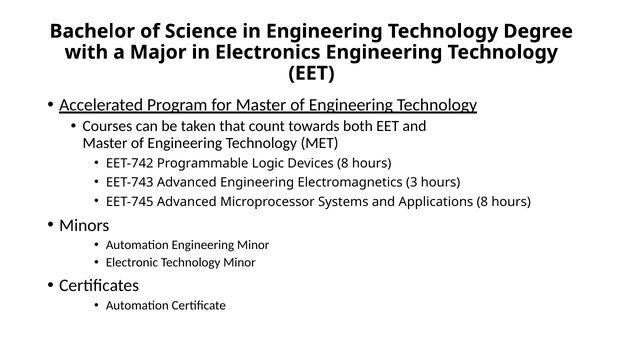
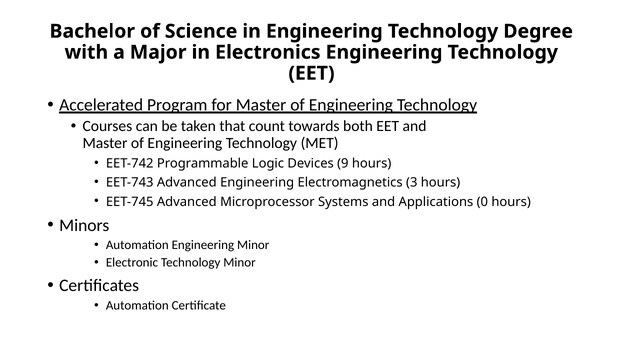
Devices 8: 8 -> 9 (343, 164)
Applications 8: 8 -> 0 (482, 202)
